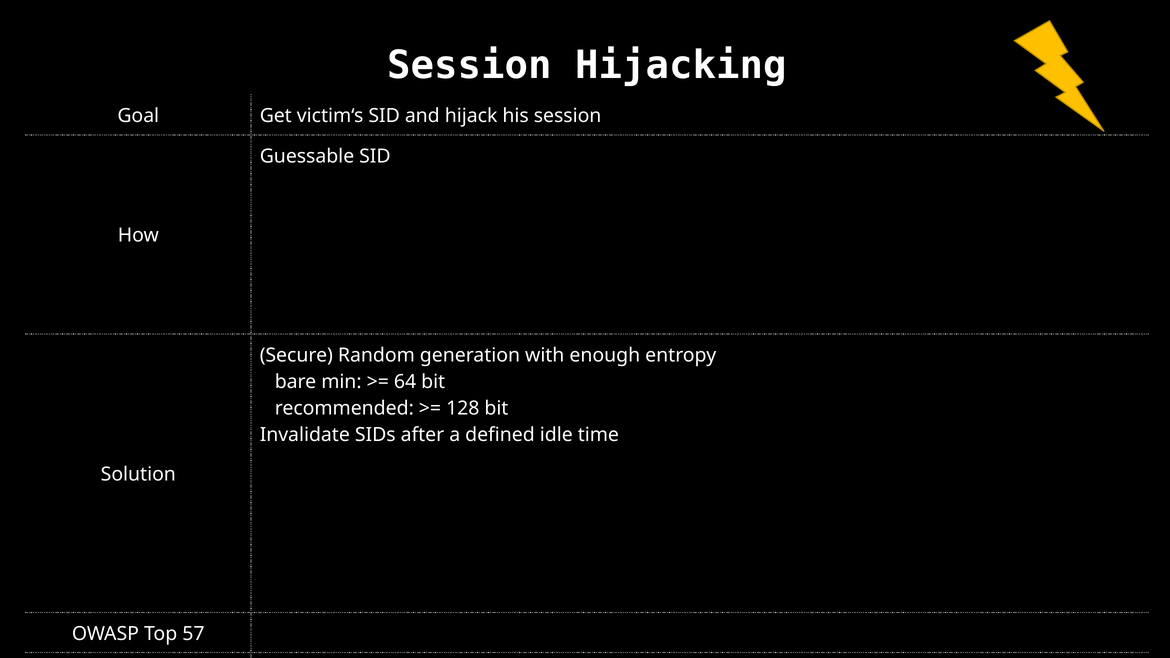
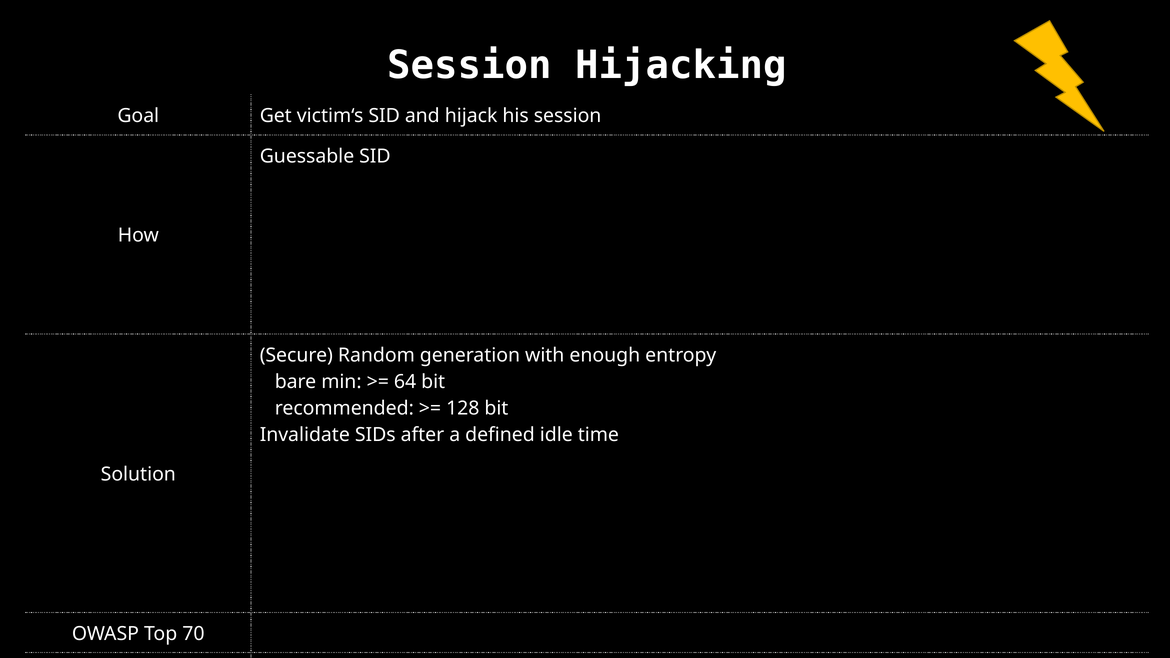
57: 57 -> 70 (193, 634)
